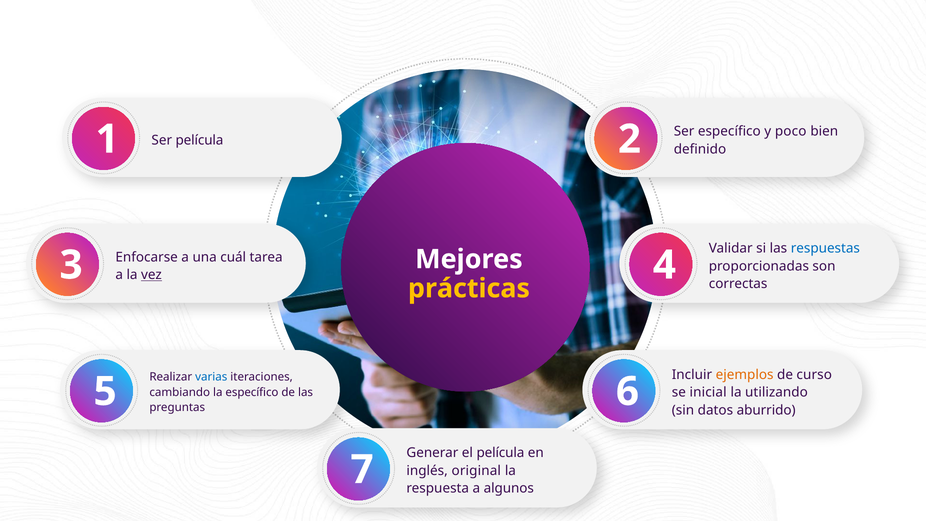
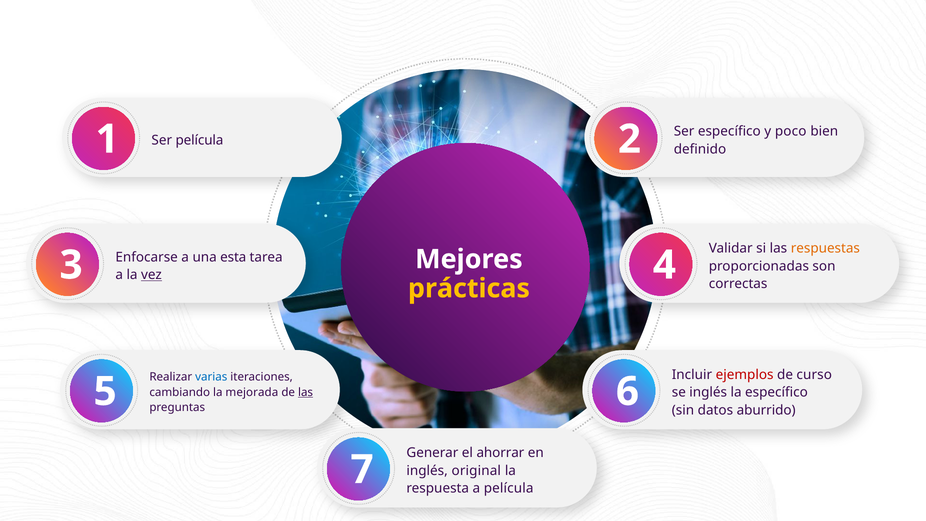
respuestas colour: blue -> orange (825, 248)
cuál: cuál -> esta (233, 257)
ejemplos colour: orange -> red (745, 375)
inicial: inicial -> inglés (708, 392)
la utilizando: utilizando -> específico (776, 392)
la específico: específico -> mejorada (252, 392)
las underline: none -> present (306, 392)
el película: película -> ahorrar (500, 453)
a algunos: algunos -> película (509, 488)
